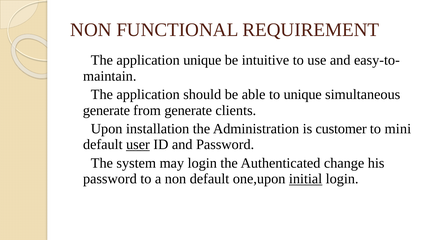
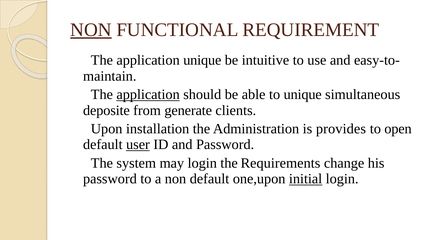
NON underline: none -> present (91, 30)
application underline: none -> present (148, 95)
generate: generate -> deposite (106, 110)
customer: customer -> provides (341, 129)
mini: mini -> open (398, 129)
Authenticated: Authenticated -> Requirements (280, 163)
